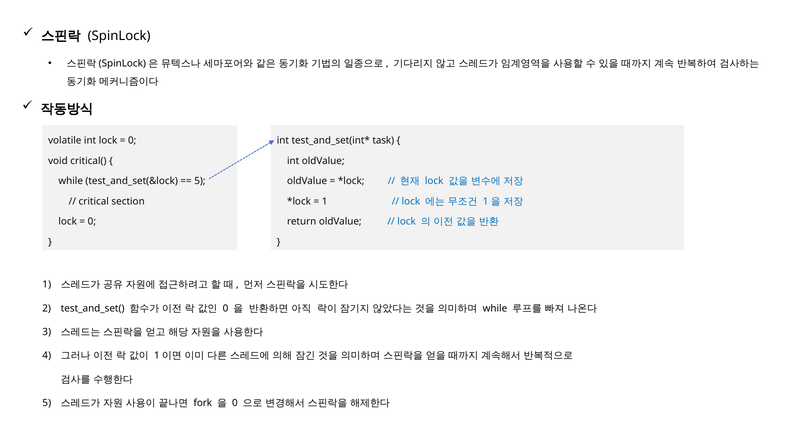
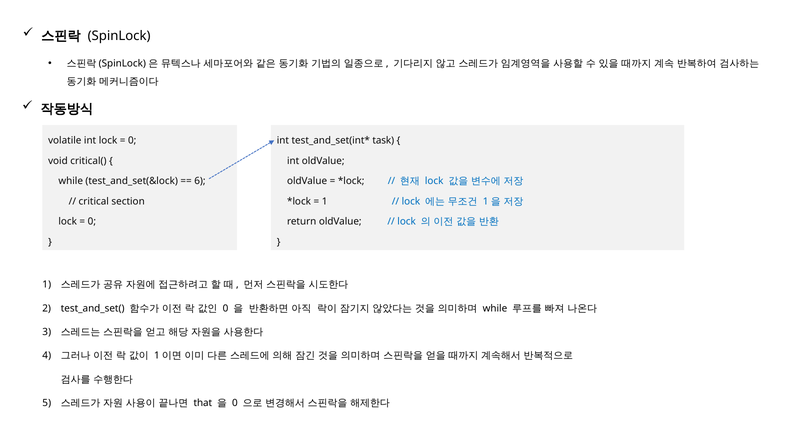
5: 5 -> 6 (200, 181)
fork: fork -> that (203, 403)
